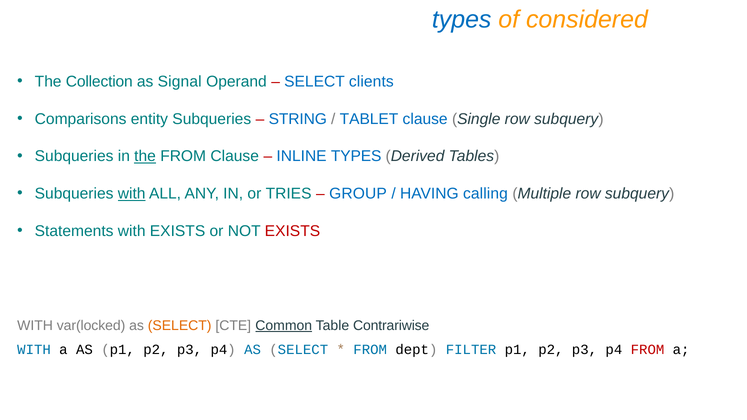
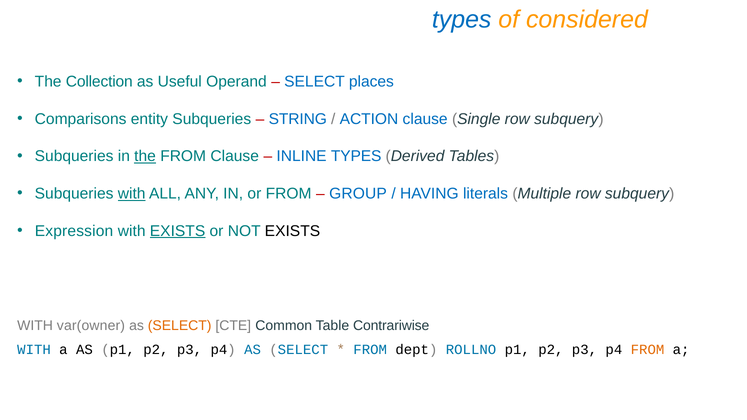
Signal: Signal -> Useful (180, 82)
clients: clients -> places (371, 82)
TABLET: TABLET -> ACTION (369, 119)
or TRIES: TRIES -> FROM (289, 194)
calling: calling -> literals (486, 194)
Statements: Statements -> Expression (74, 231)
EXISTS underline: none -> present (178, 231)
EXISTS colour: red -> black (292, 231)
var(locked: var(locked -> var(owner (91, 326)
Common underline: present -> none (284, 326)
FILTER: FILTER -> ROLLNO (471, 350)
FROM colour: red -> orange (648, 350)
